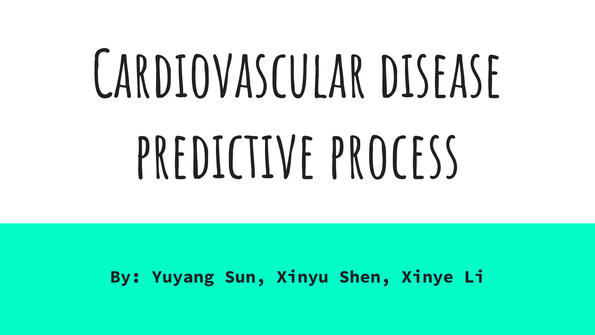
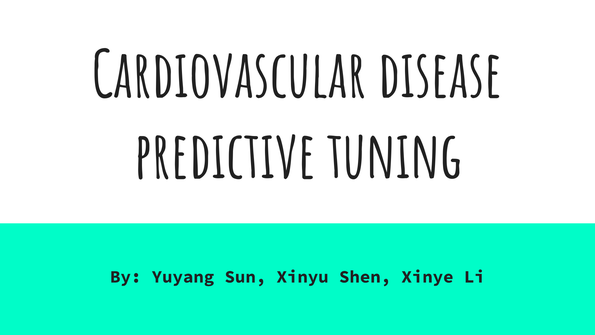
process: process -> tuning (395, 157)
